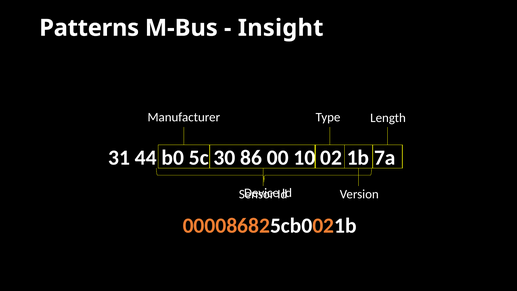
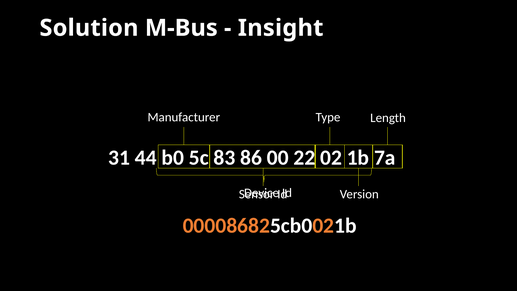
Patterns: Patterns -> Solution (89, 28)
30: 30 -> 83 (224, 157)
10: 10 -> 22 (304, 157)
